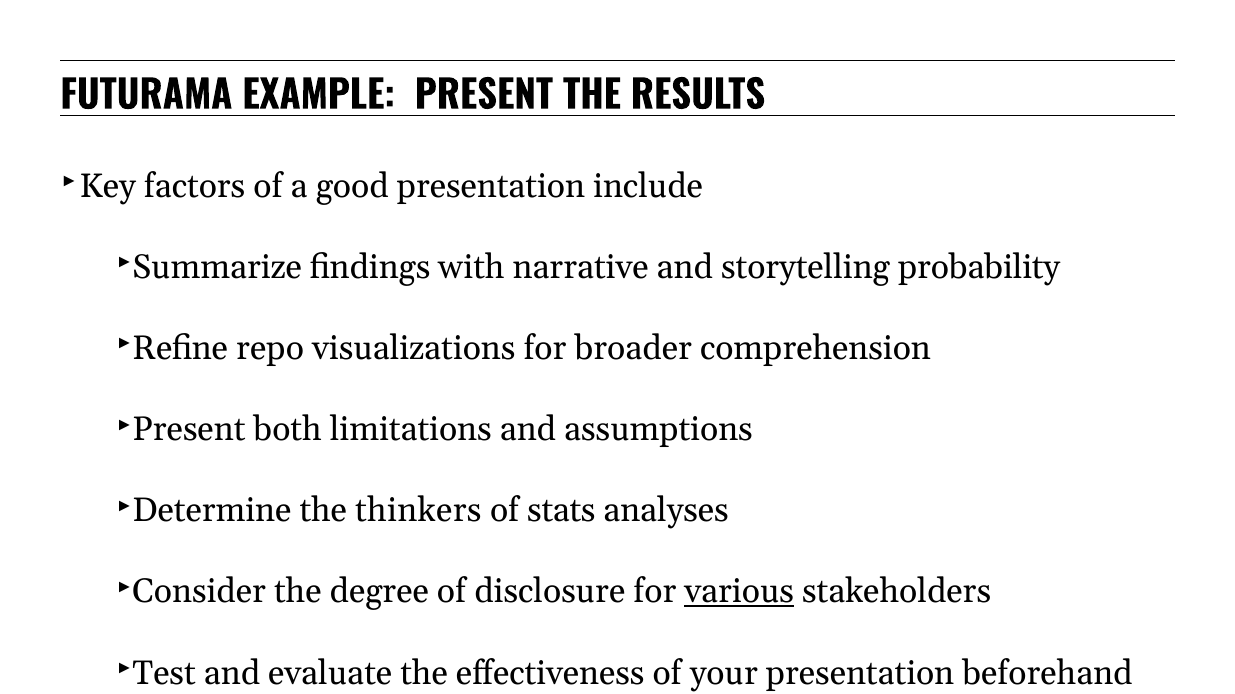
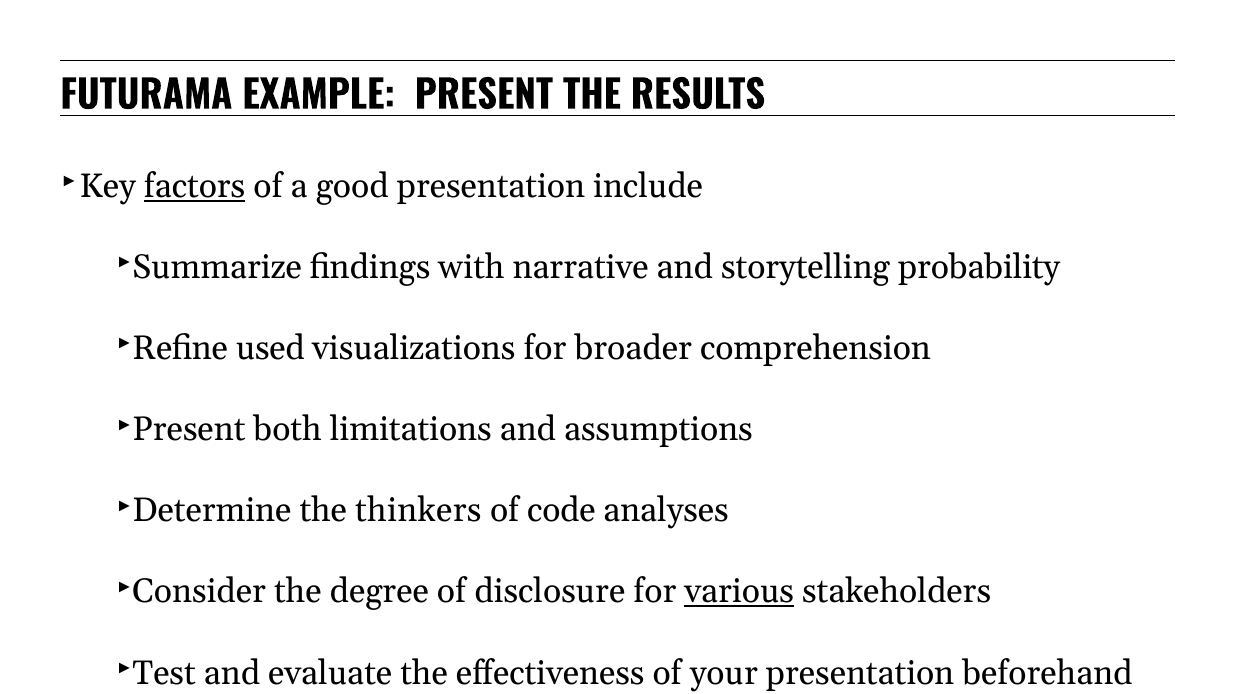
factors underline: none -> present (195, 186)
repo: repo -> used (270, 348)
stats: stats -> code (561, 510)
